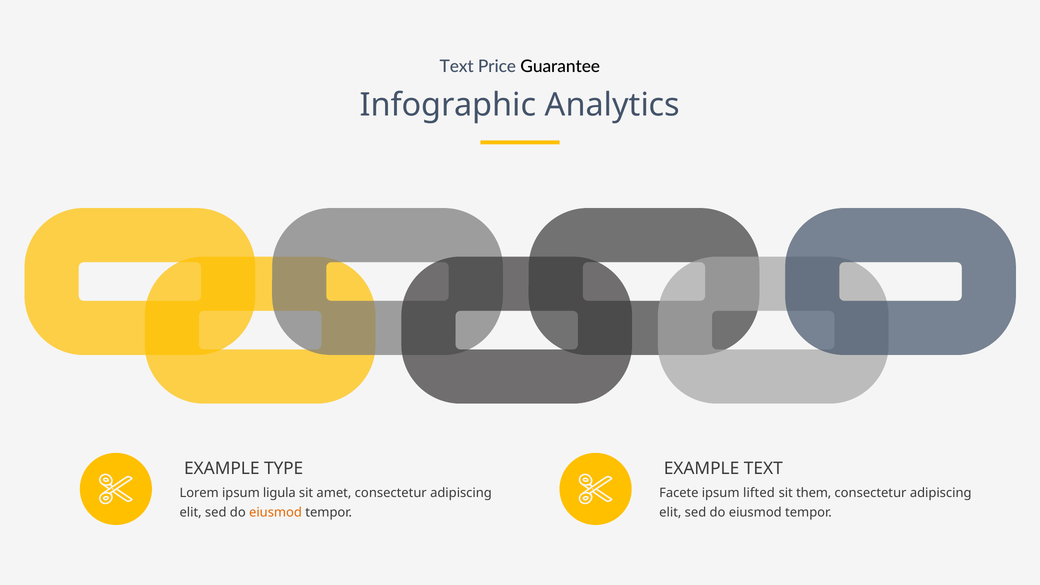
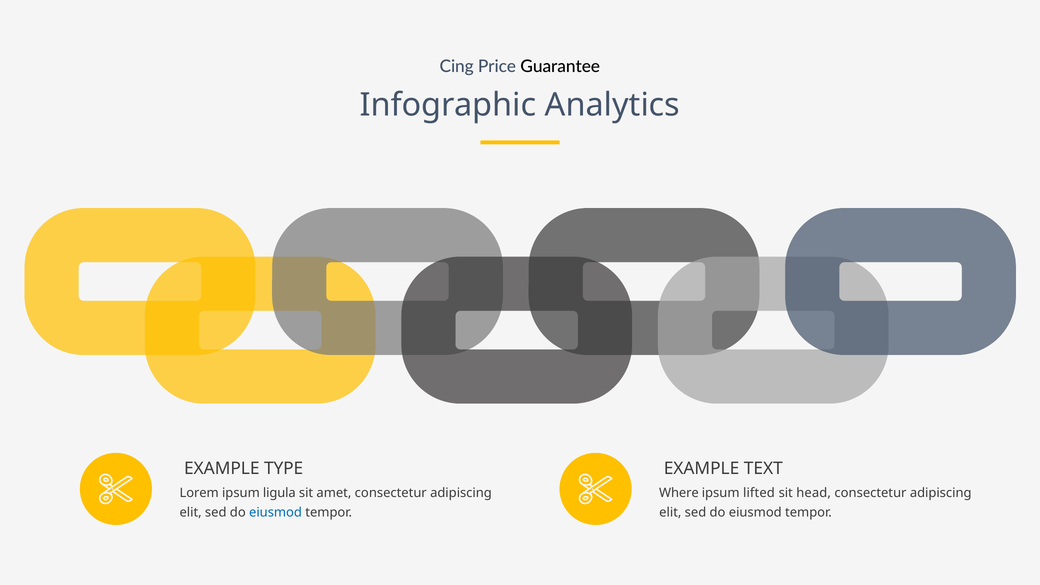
Text: Text -> Cing (457, 66)
Facete: Facete -> Where (679, 493)
them: them -> head (814, 493)
eiusmod colour: orange -> blue (276, 513)
